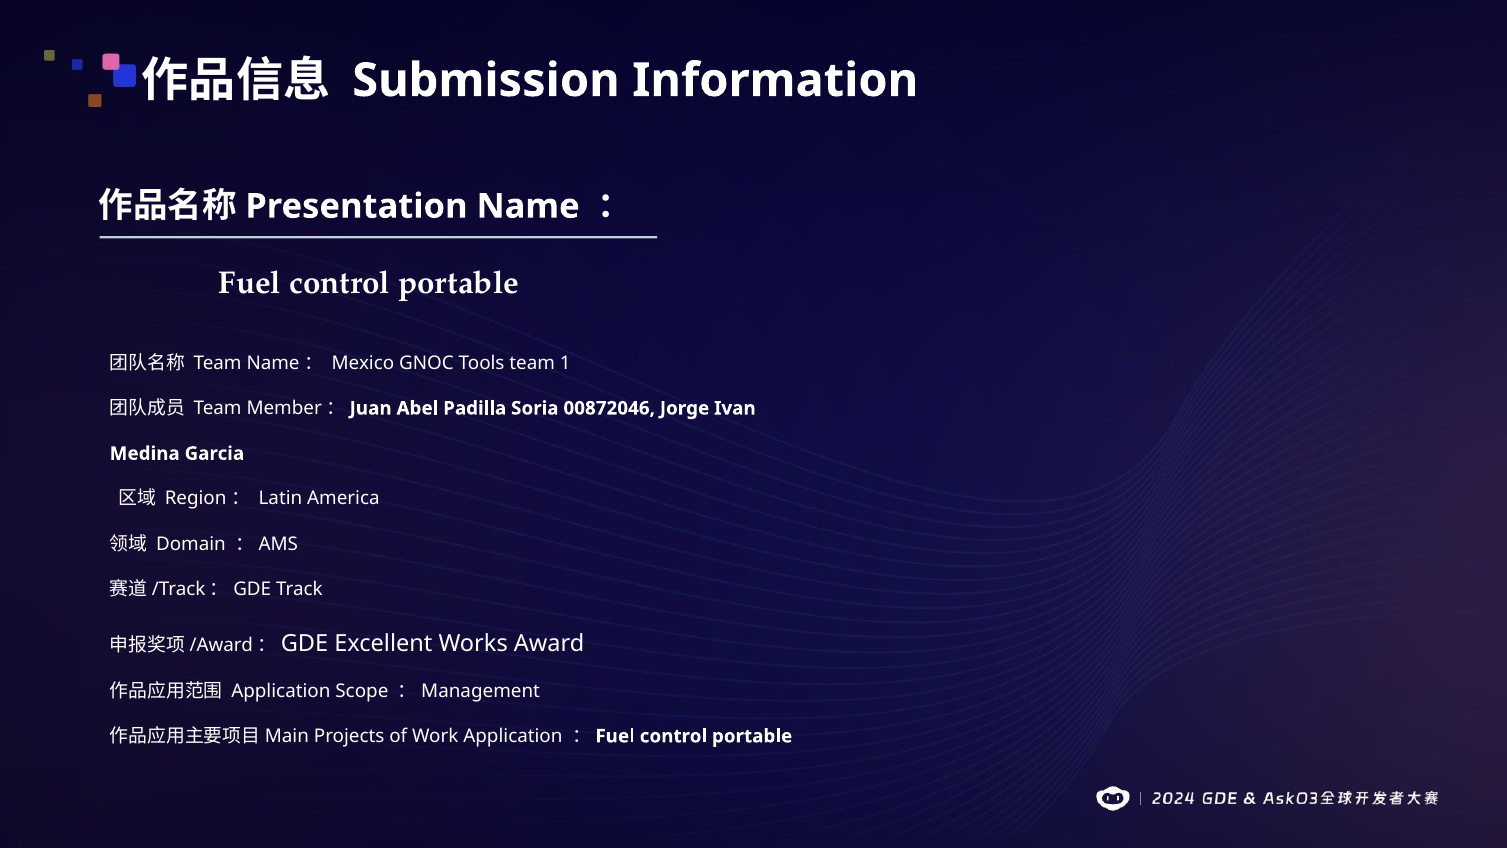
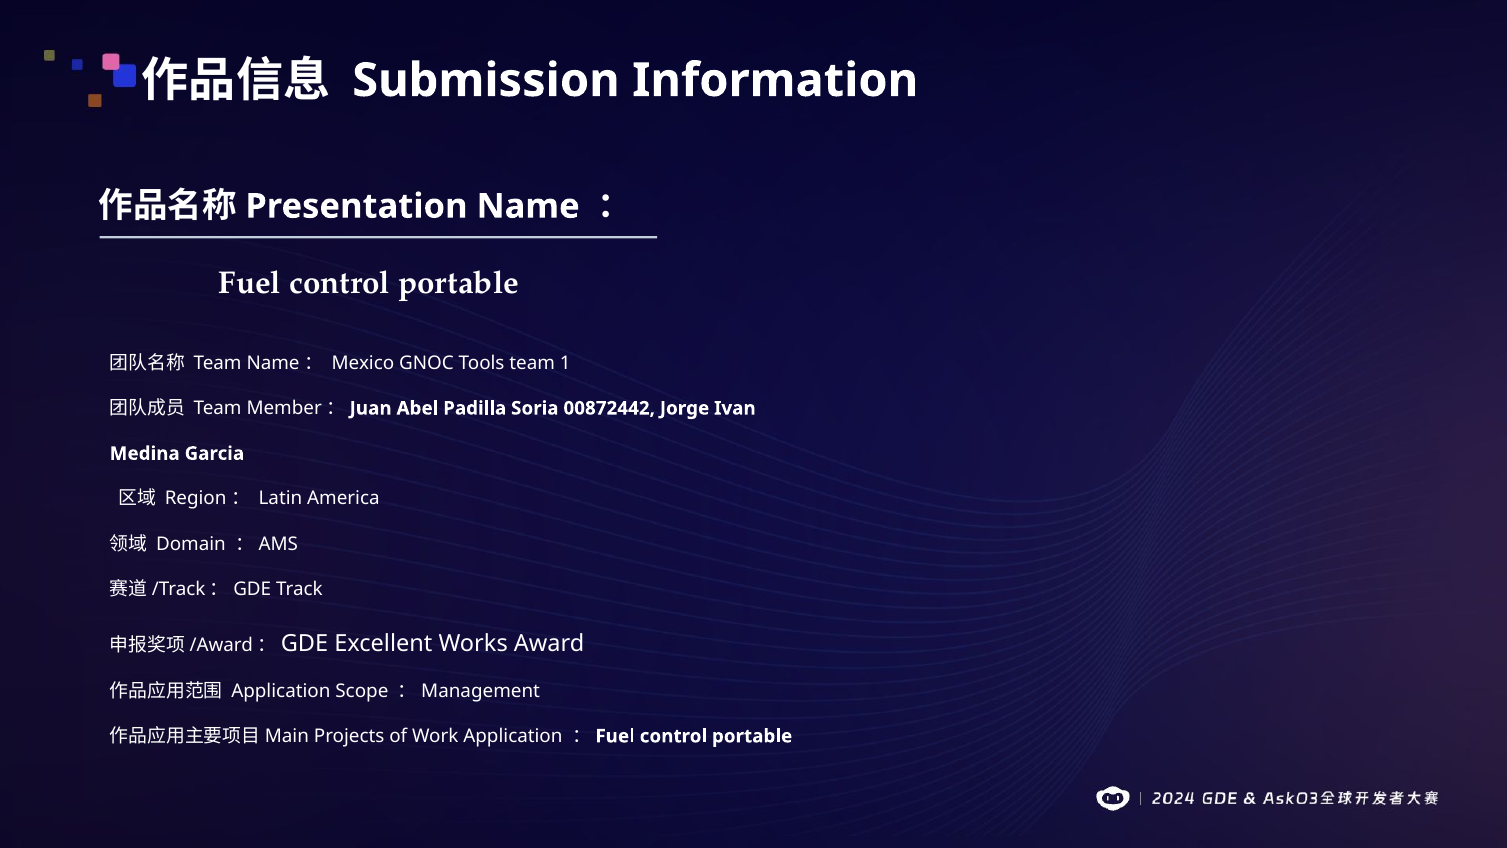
00872046: 00872046 -> 00872442 (609, 408)
